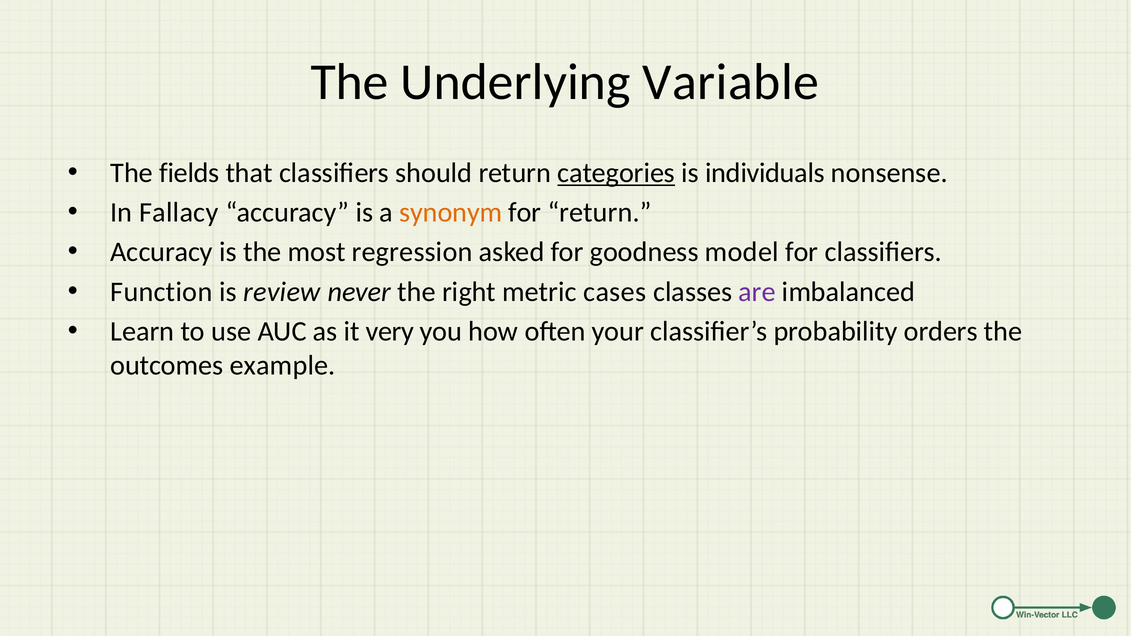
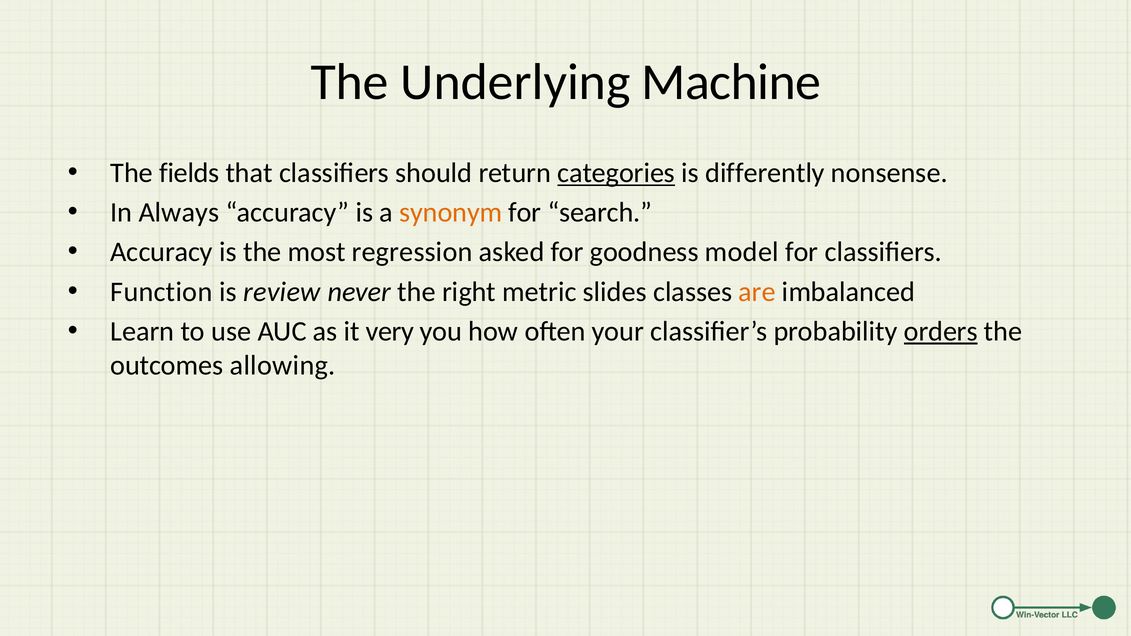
Variable: Variable -> Machine (731, 82)
individuals: individuals -> differently (765, 173)
Fallacy: Fallacy -> Always (179, 213)
for return: return -> search (600, 213)
cases: cases -> slides (615, 292)
are colour: purple -> orange (757, 292)
orders underline: none -> present (941, 331)
example: example -> allowing (283, 365)
